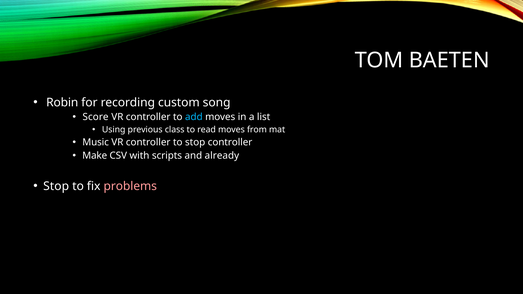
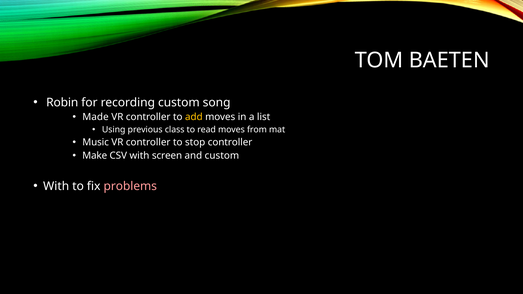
Score: Score -> Made (96, 117)
add colour: light blue -> yellow (194, 117)
scripts: scripts -> screen (167, 156)
and already: already -> custom (222, 156)
Stop: Stop -> With (56, 186)
